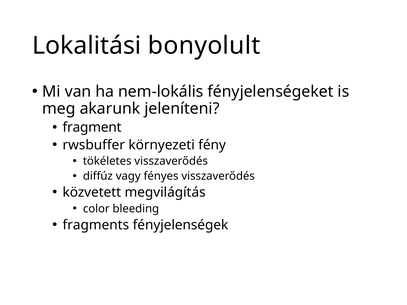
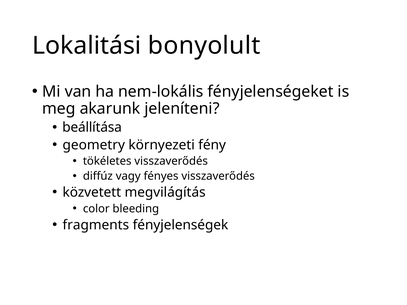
fragment: fragment -> beállítása (92, 128)
rwsbuffer: rwsbuffer -> geometry (94, 145)
